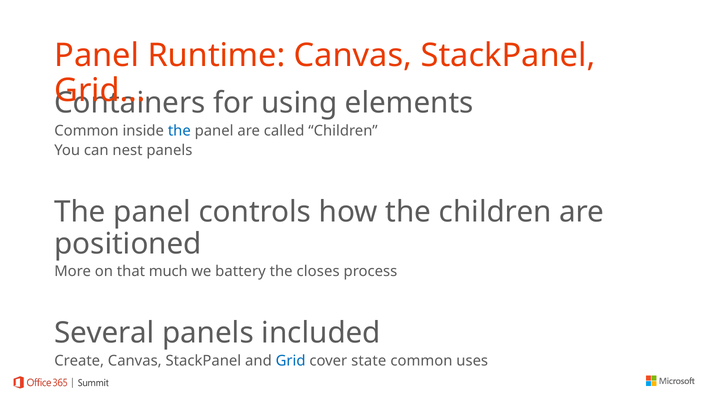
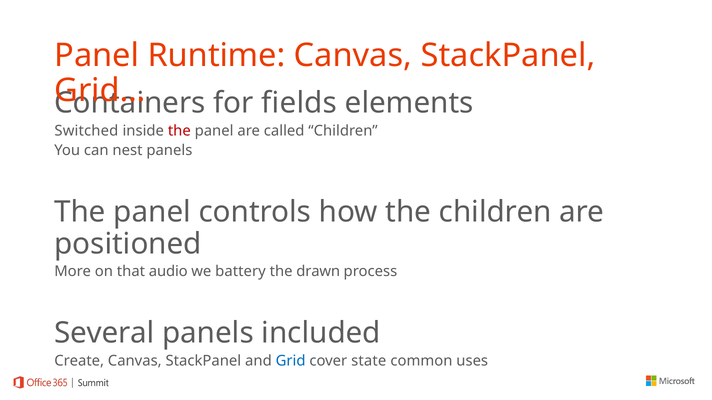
using: using -> fields (299, 103)
Common: Common -> Switched (86, 131)
the colour: blue -> red (179, 131)
much: much -> audio (168, 272)
closes: closes -> drawn (318, 272)
